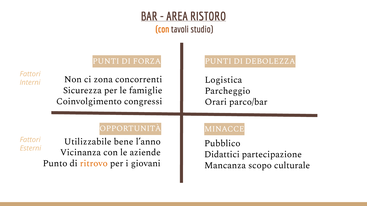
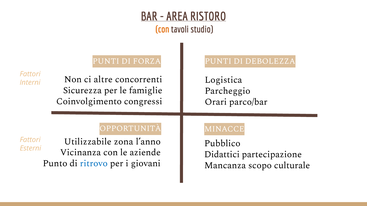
zona: zona -> altre (103, 79)
bene: bene -> zona (124, 142)
ritrovo colour: orange -> blue (94, 164)
